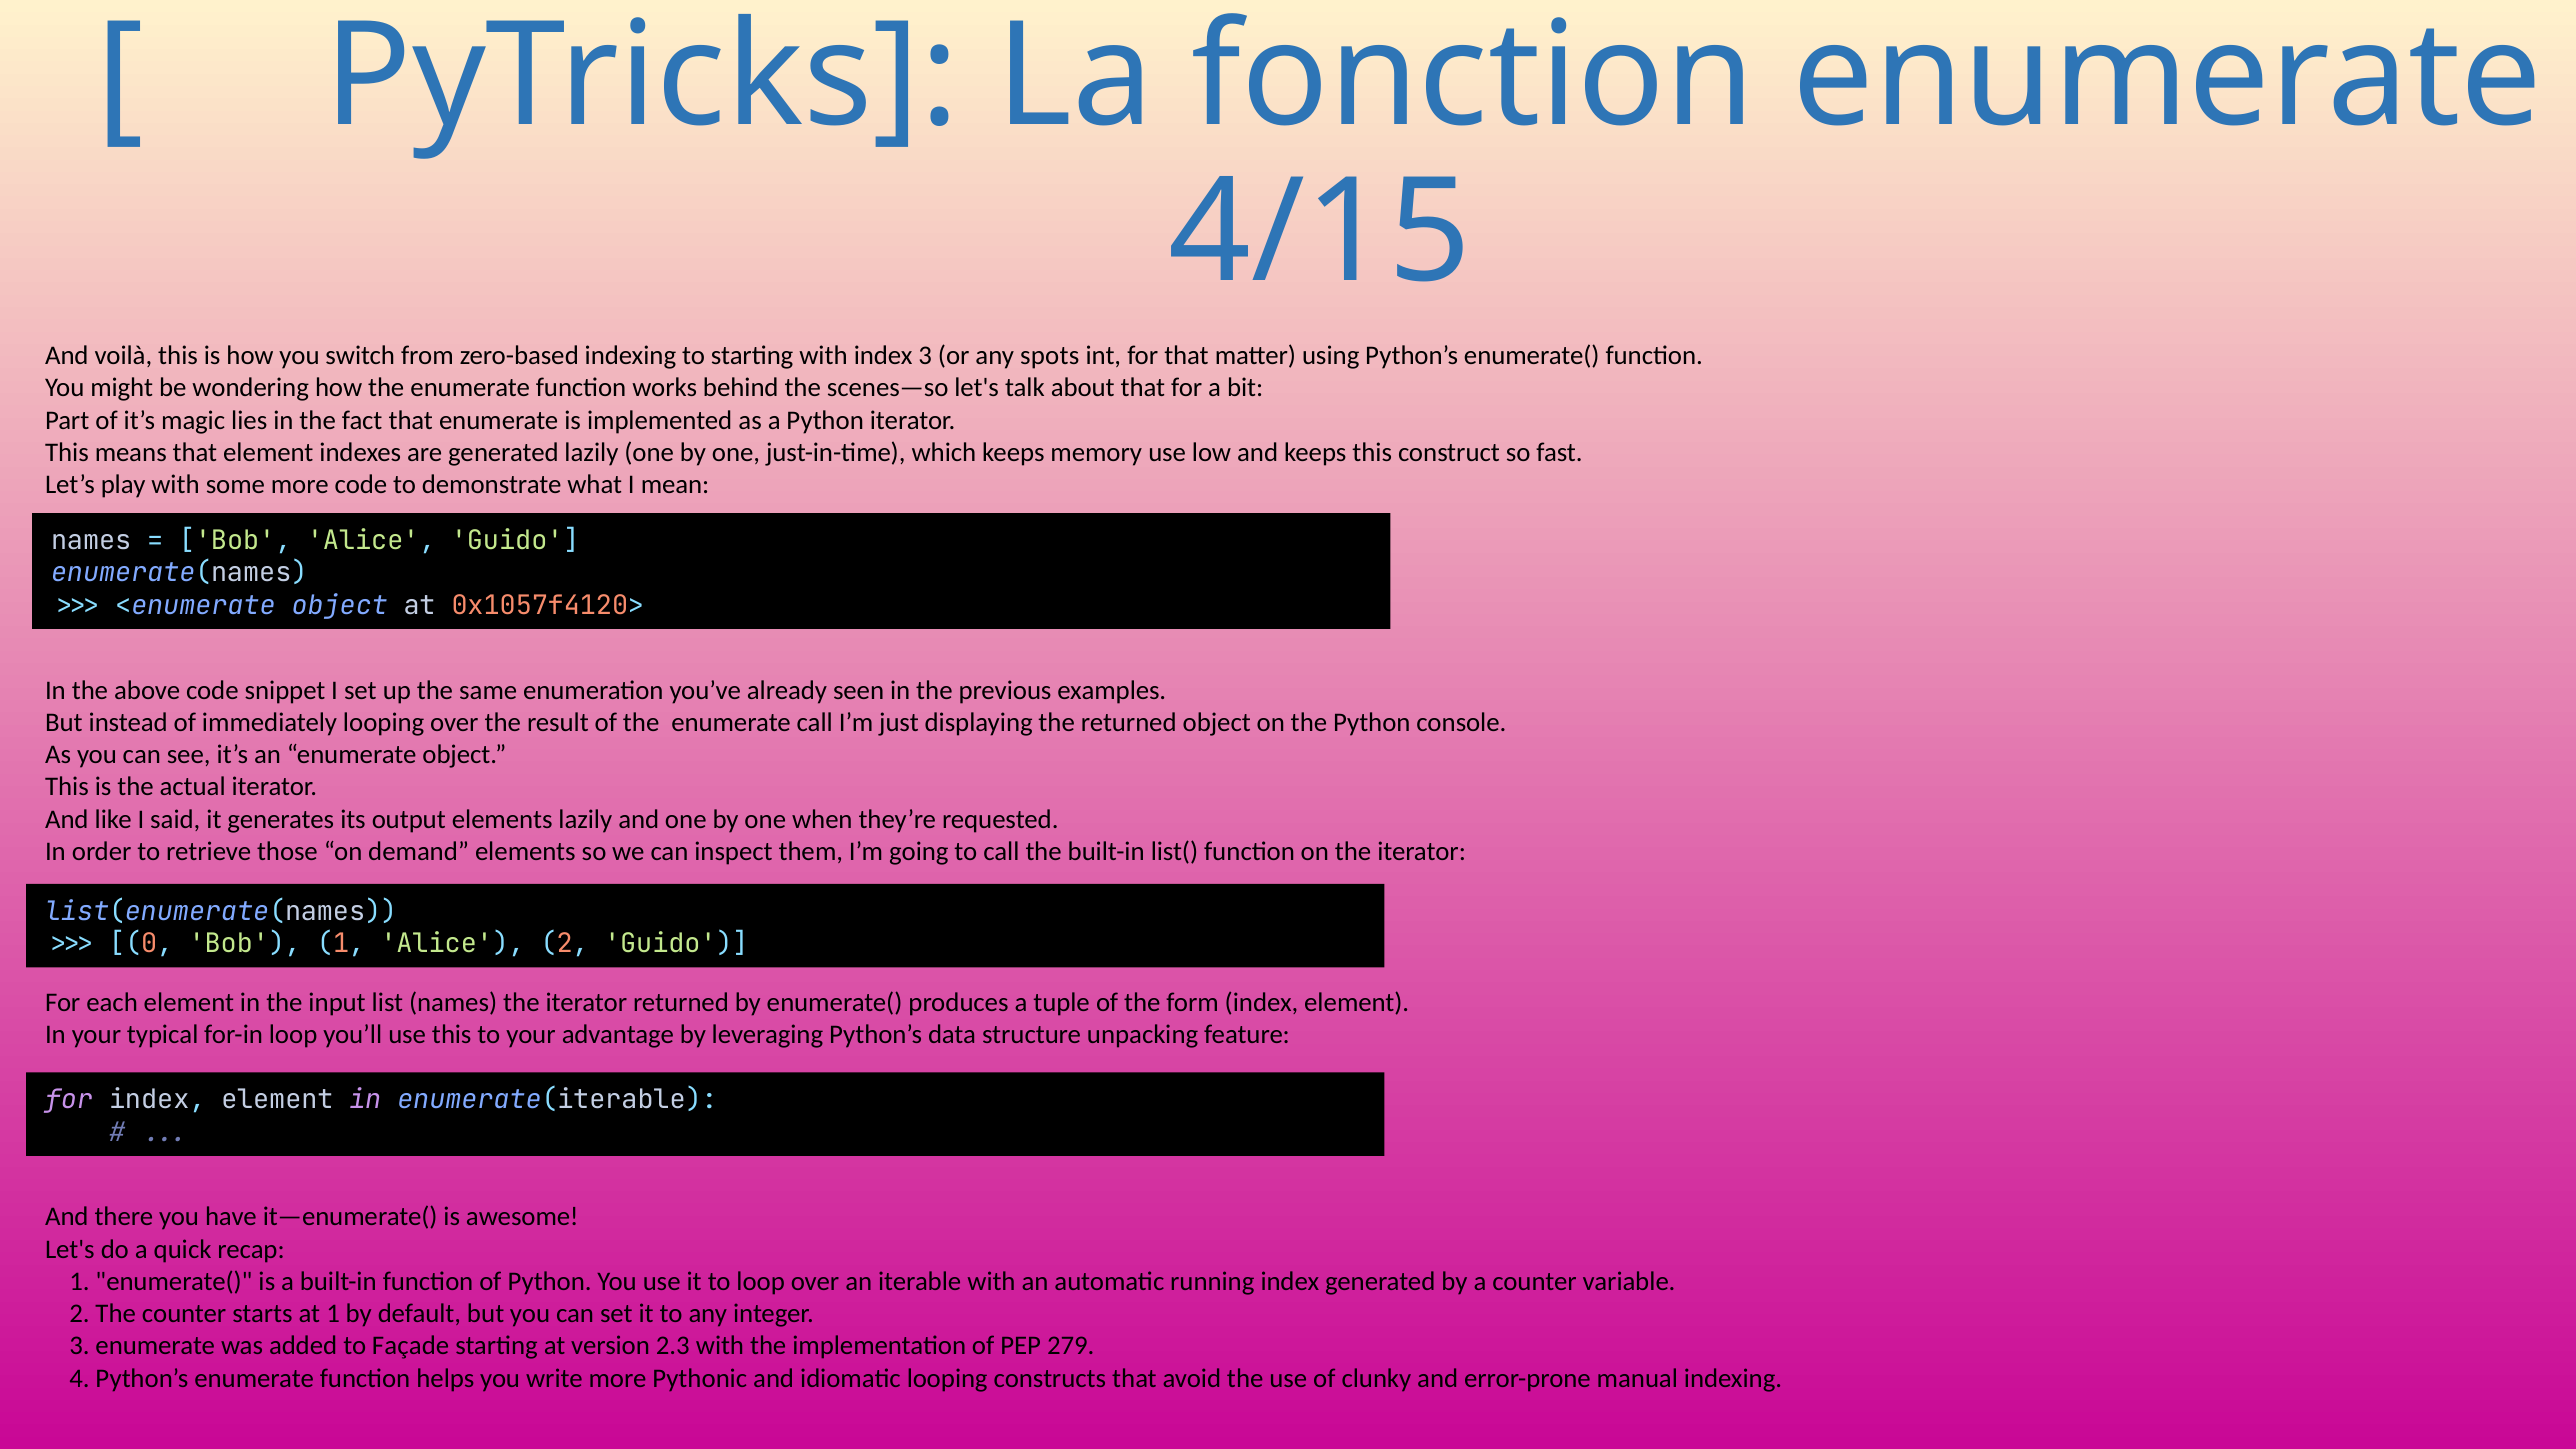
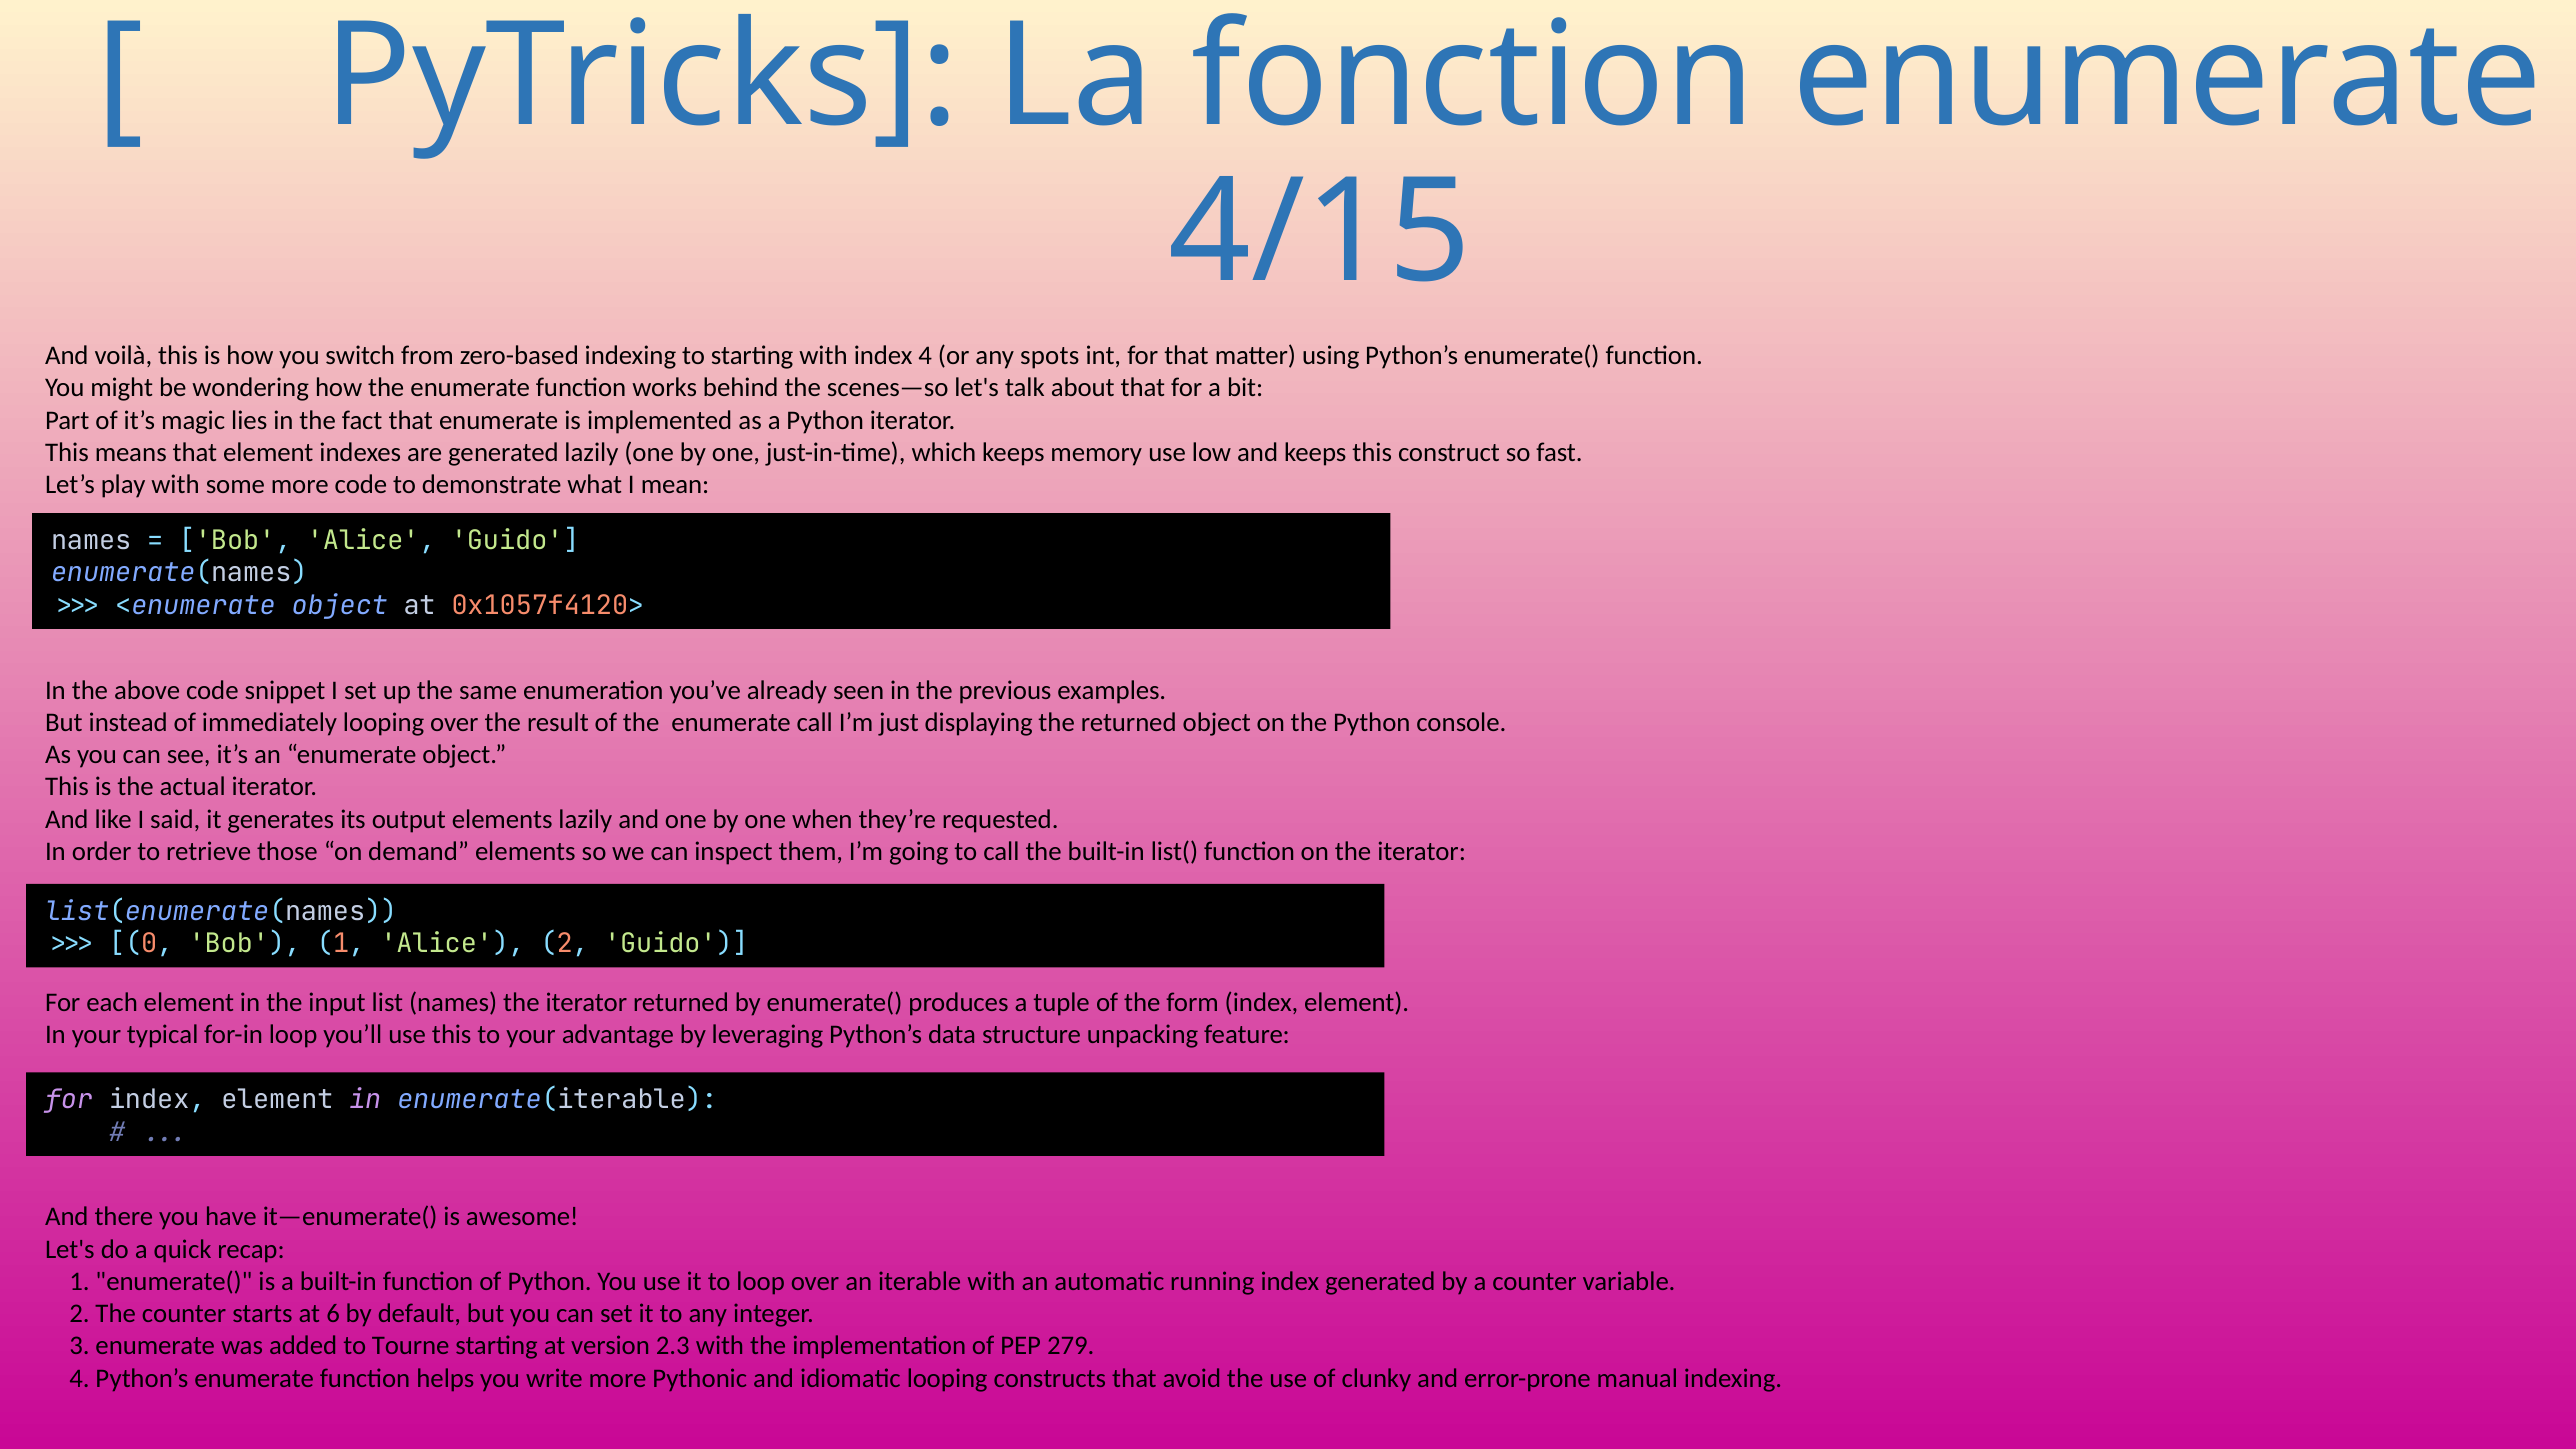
index 3: 3 -> 4 (925, 356)
at 1: 1 -> 6 (333, 1314)
Façade: Façade -> Tourne (411, 1346)
